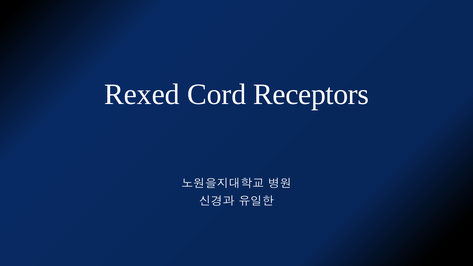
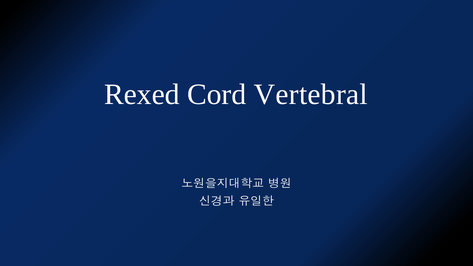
Receptors: Receptors -> Vertebral (311, 94)
